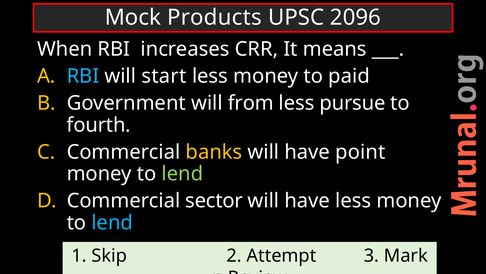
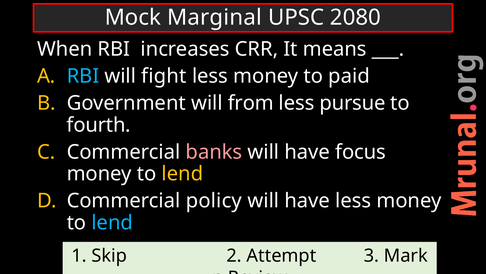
Products: Products -> Marginal (214, 18)
2096: 2096 -> 2080 (355, 18)
start: start -> fight (164, 76)
banks colour: yellow -> pink (214, 152)
point: point -> focus (361, 152)
lend colour: light green -> yellow (182, 174)
sector: sector -> policy (214, 200)
